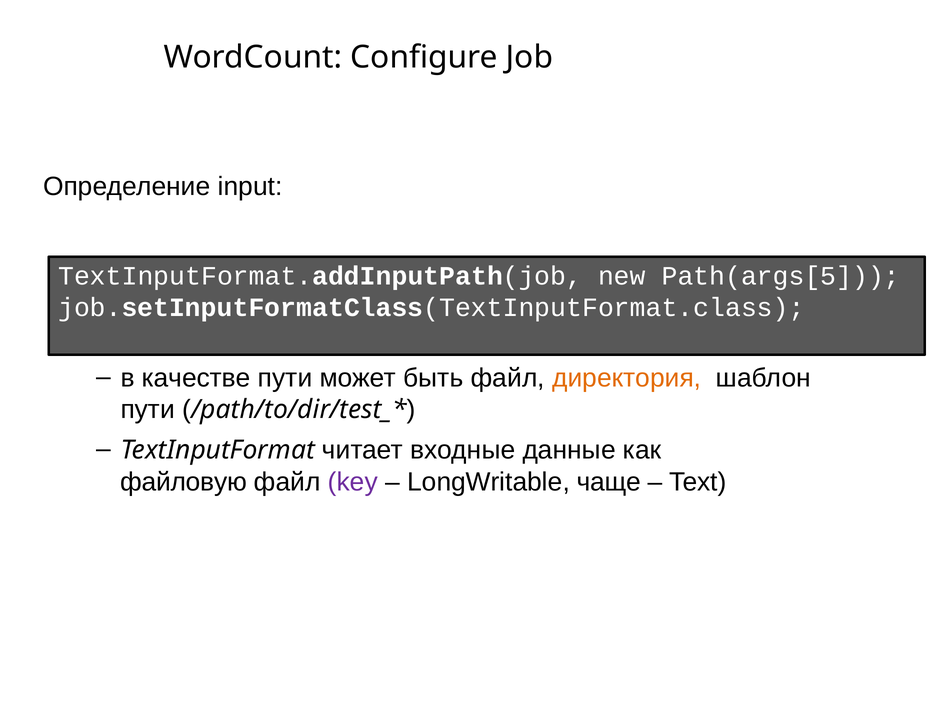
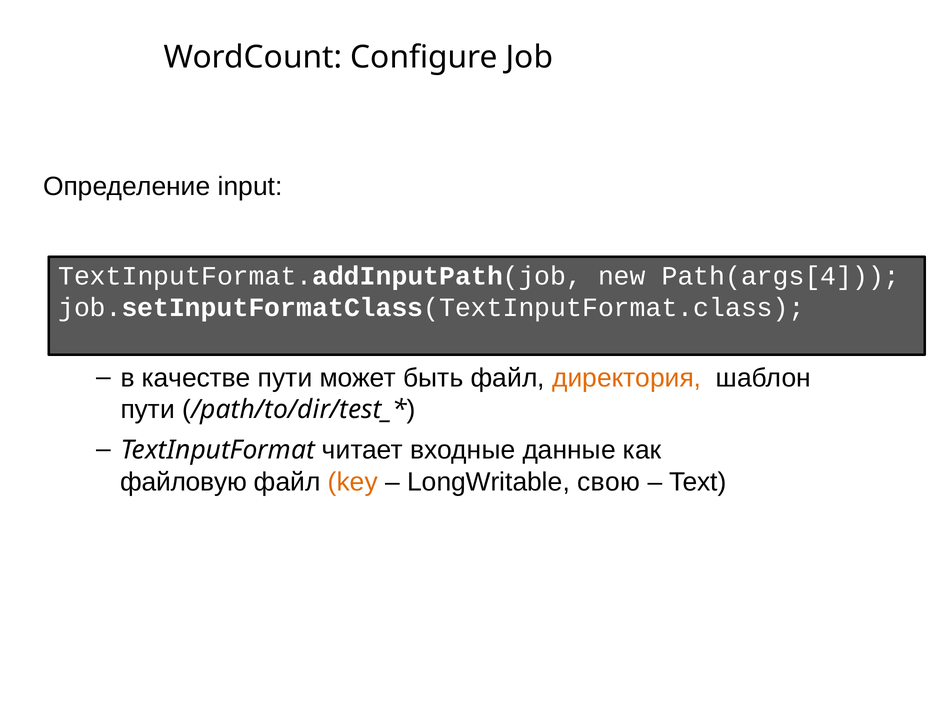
Path(args[5: Path(args[5 -> Path(args[4 (781, 276)
key colour: purple -> orange (353, 482)
чаще: чаще -> свою (609, 482)
